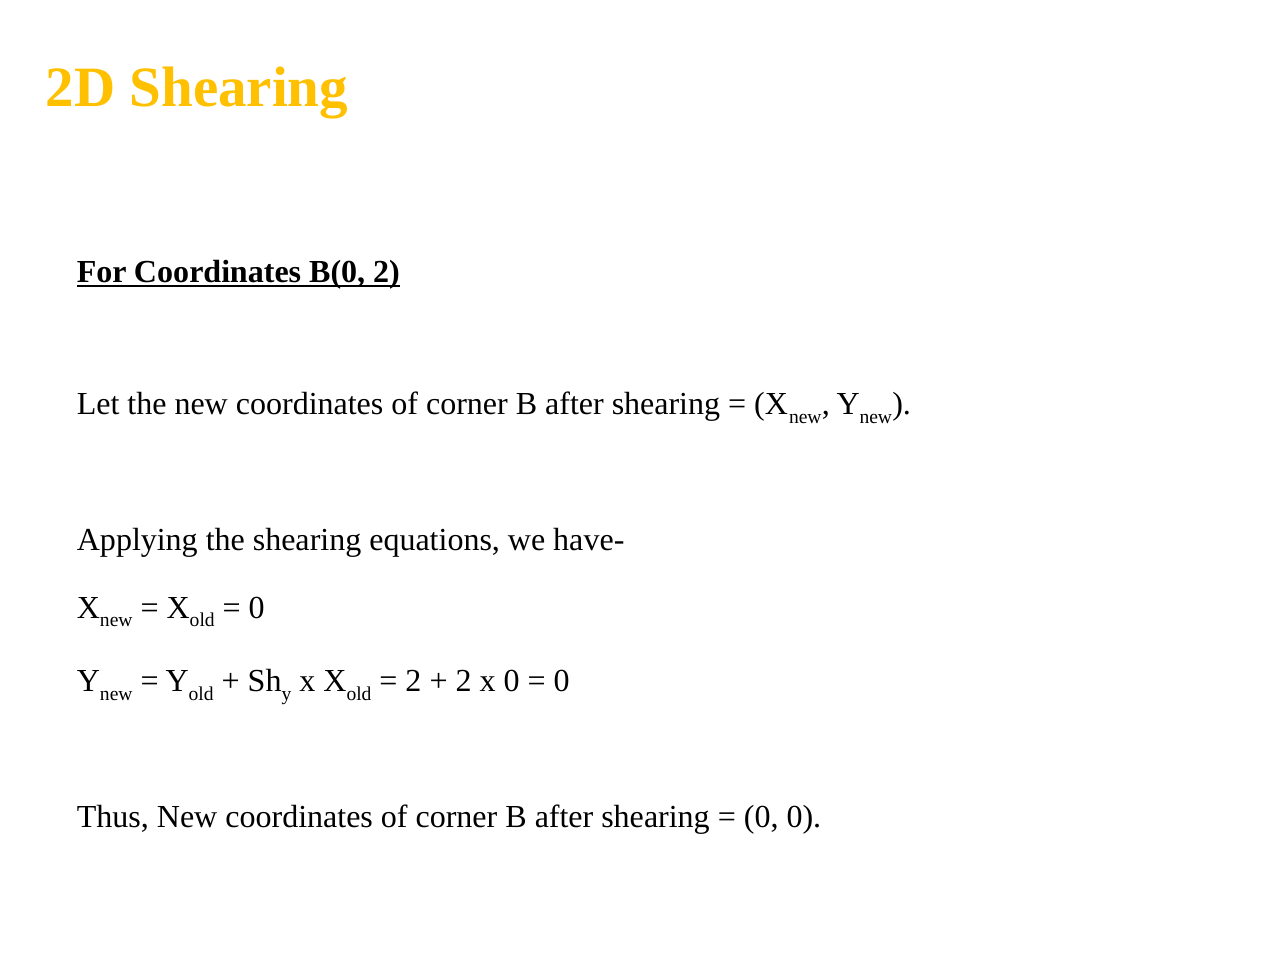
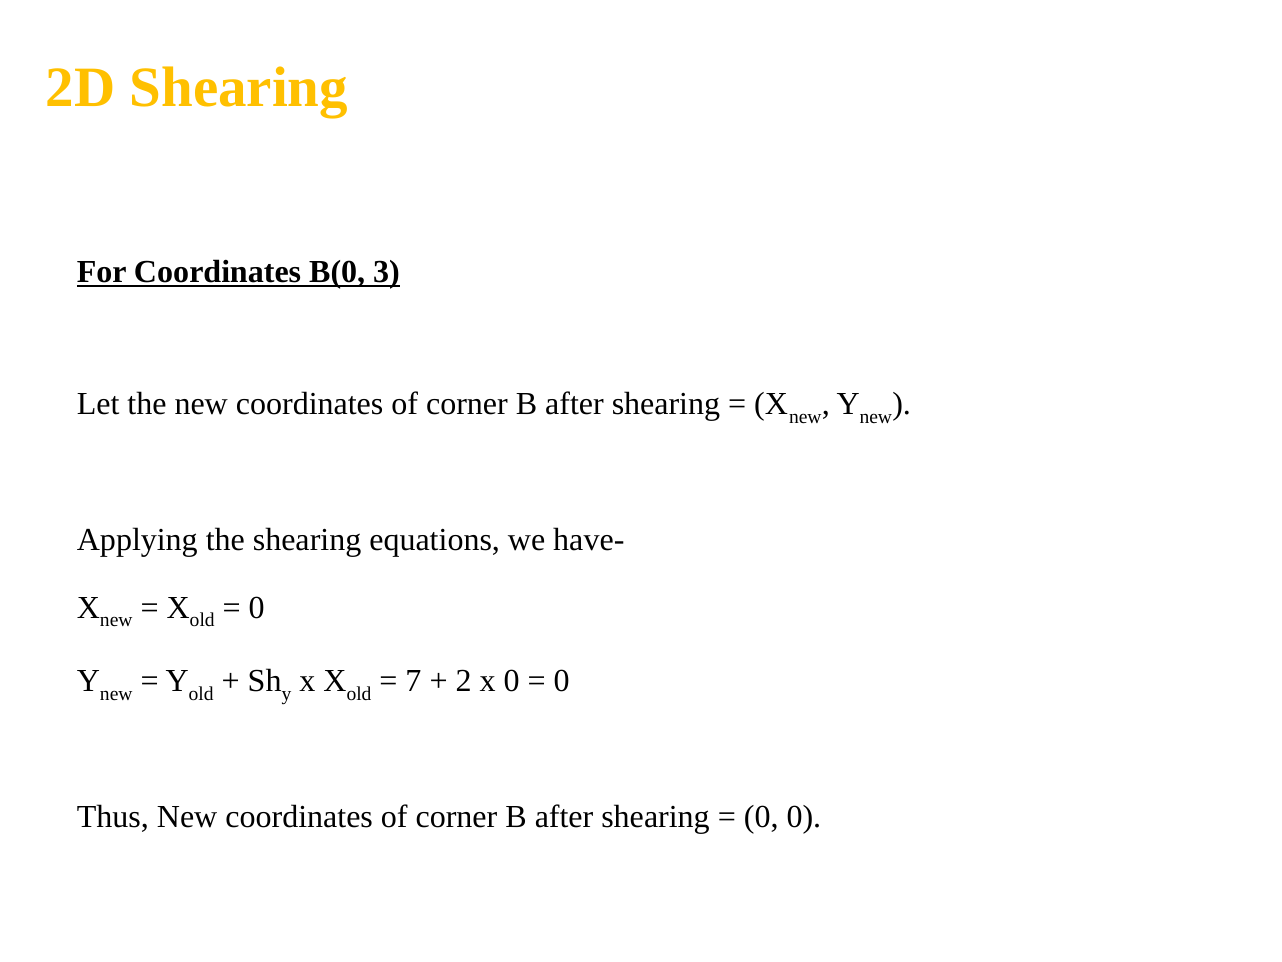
B(0 2: 2 -> 3 (387, 271)
2: 2 -> 7 (413, 681)
